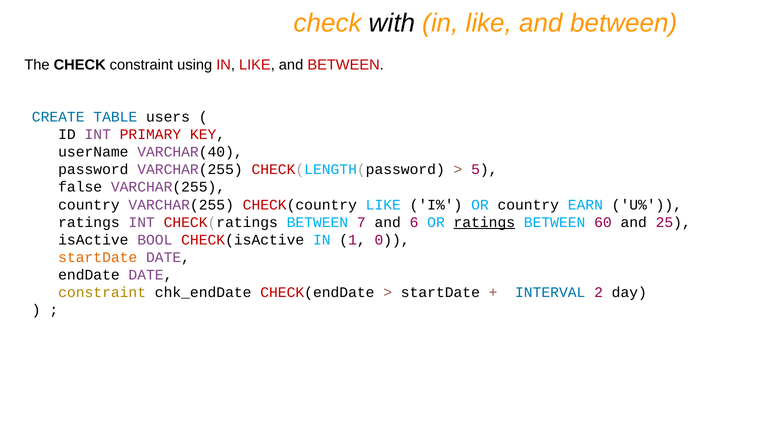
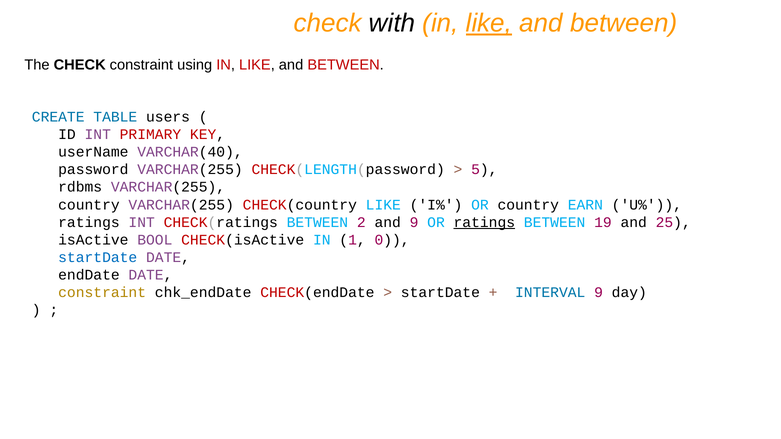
like underline: none -> present (489, 23)
false: false -> rdbms (80, 187)
7: 7 -> 2 (361, 222)
and 6: 6 -> 9 (414, 222)
60: 60 -> 19 (603, 222)
startDate colour: orange -> blue (98, 258)
INTERVAL 2: 2 -> 9 (599, 293)
